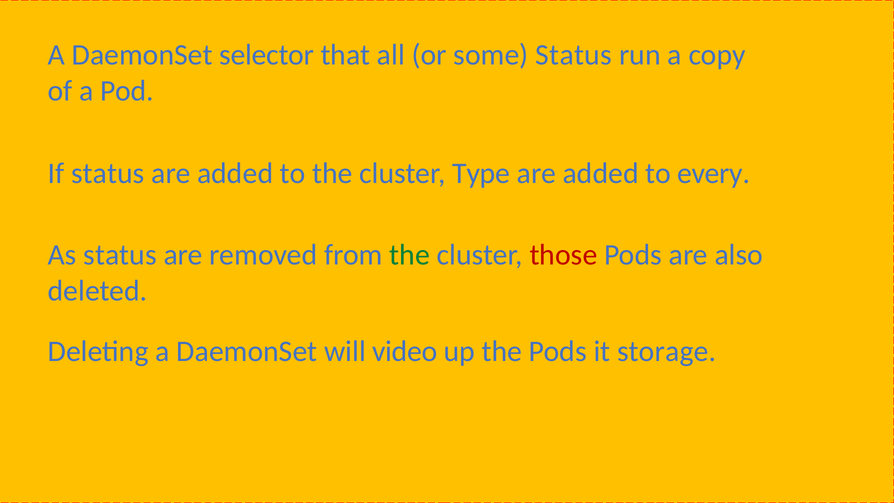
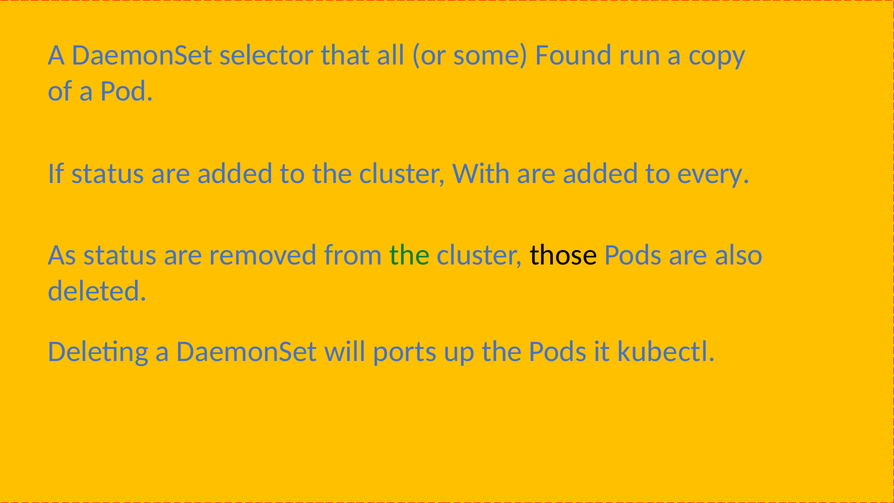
some Status: Status -> Found (574, 55)
Type: Type -> With (481, 173)
those colour: red -> black (563, 255)
video: video -> ports (405, 351)
storage: storage -> kubectl (666, 351)
